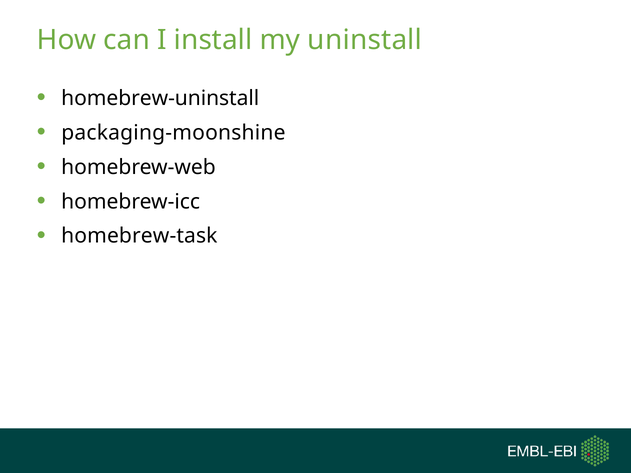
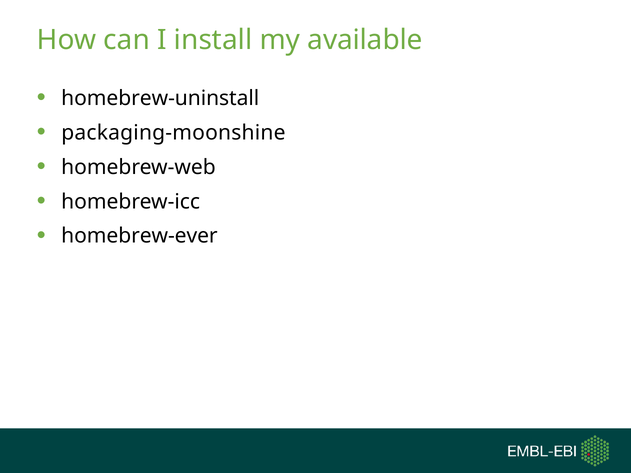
uninstall: uninstall -> available (365, 40)
homebrew-task: homebrew-task -> homebrew-ever (139, 236)
